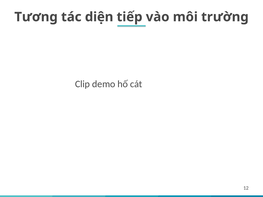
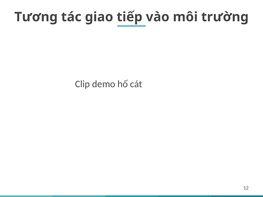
diện: diện -> giao (99, 17)
